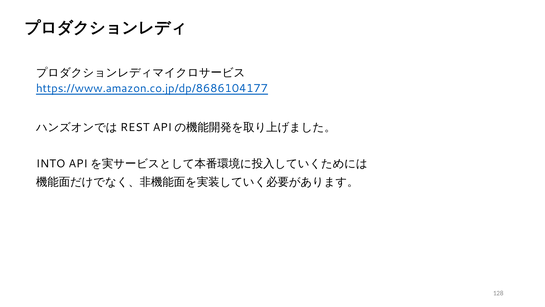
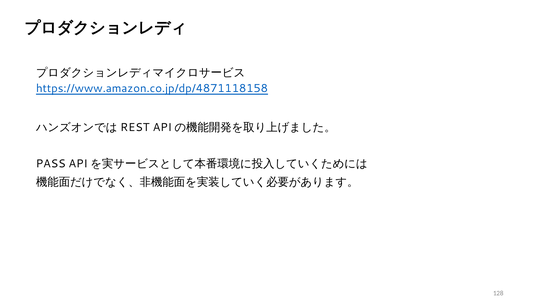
https://www.amazon.co.jp/dp/8686104177: https://www.amazon.co.jp/dp/8686104177 -> https://www.amazon.co.jp/dp/4871118158 (152, 88)
INTO: INTO -> PASS (51, 163)
